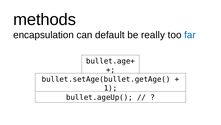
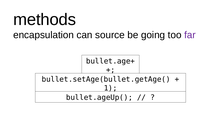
default: default -> source (110, 35)
really: really -> going (153, 35)
far colour: blue -> purple (190, 35)
